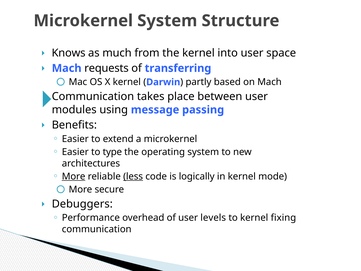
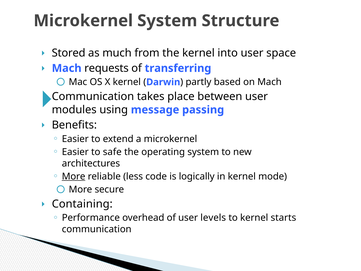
Knows: Knows -> Stored (69, 53)
type: type -> safe (112, 152)
less underline: present -> none (133, 176)
Debuggers: Debuggers -> Containing (82, 204)
fixing: fixing -> starts (283, 218)
